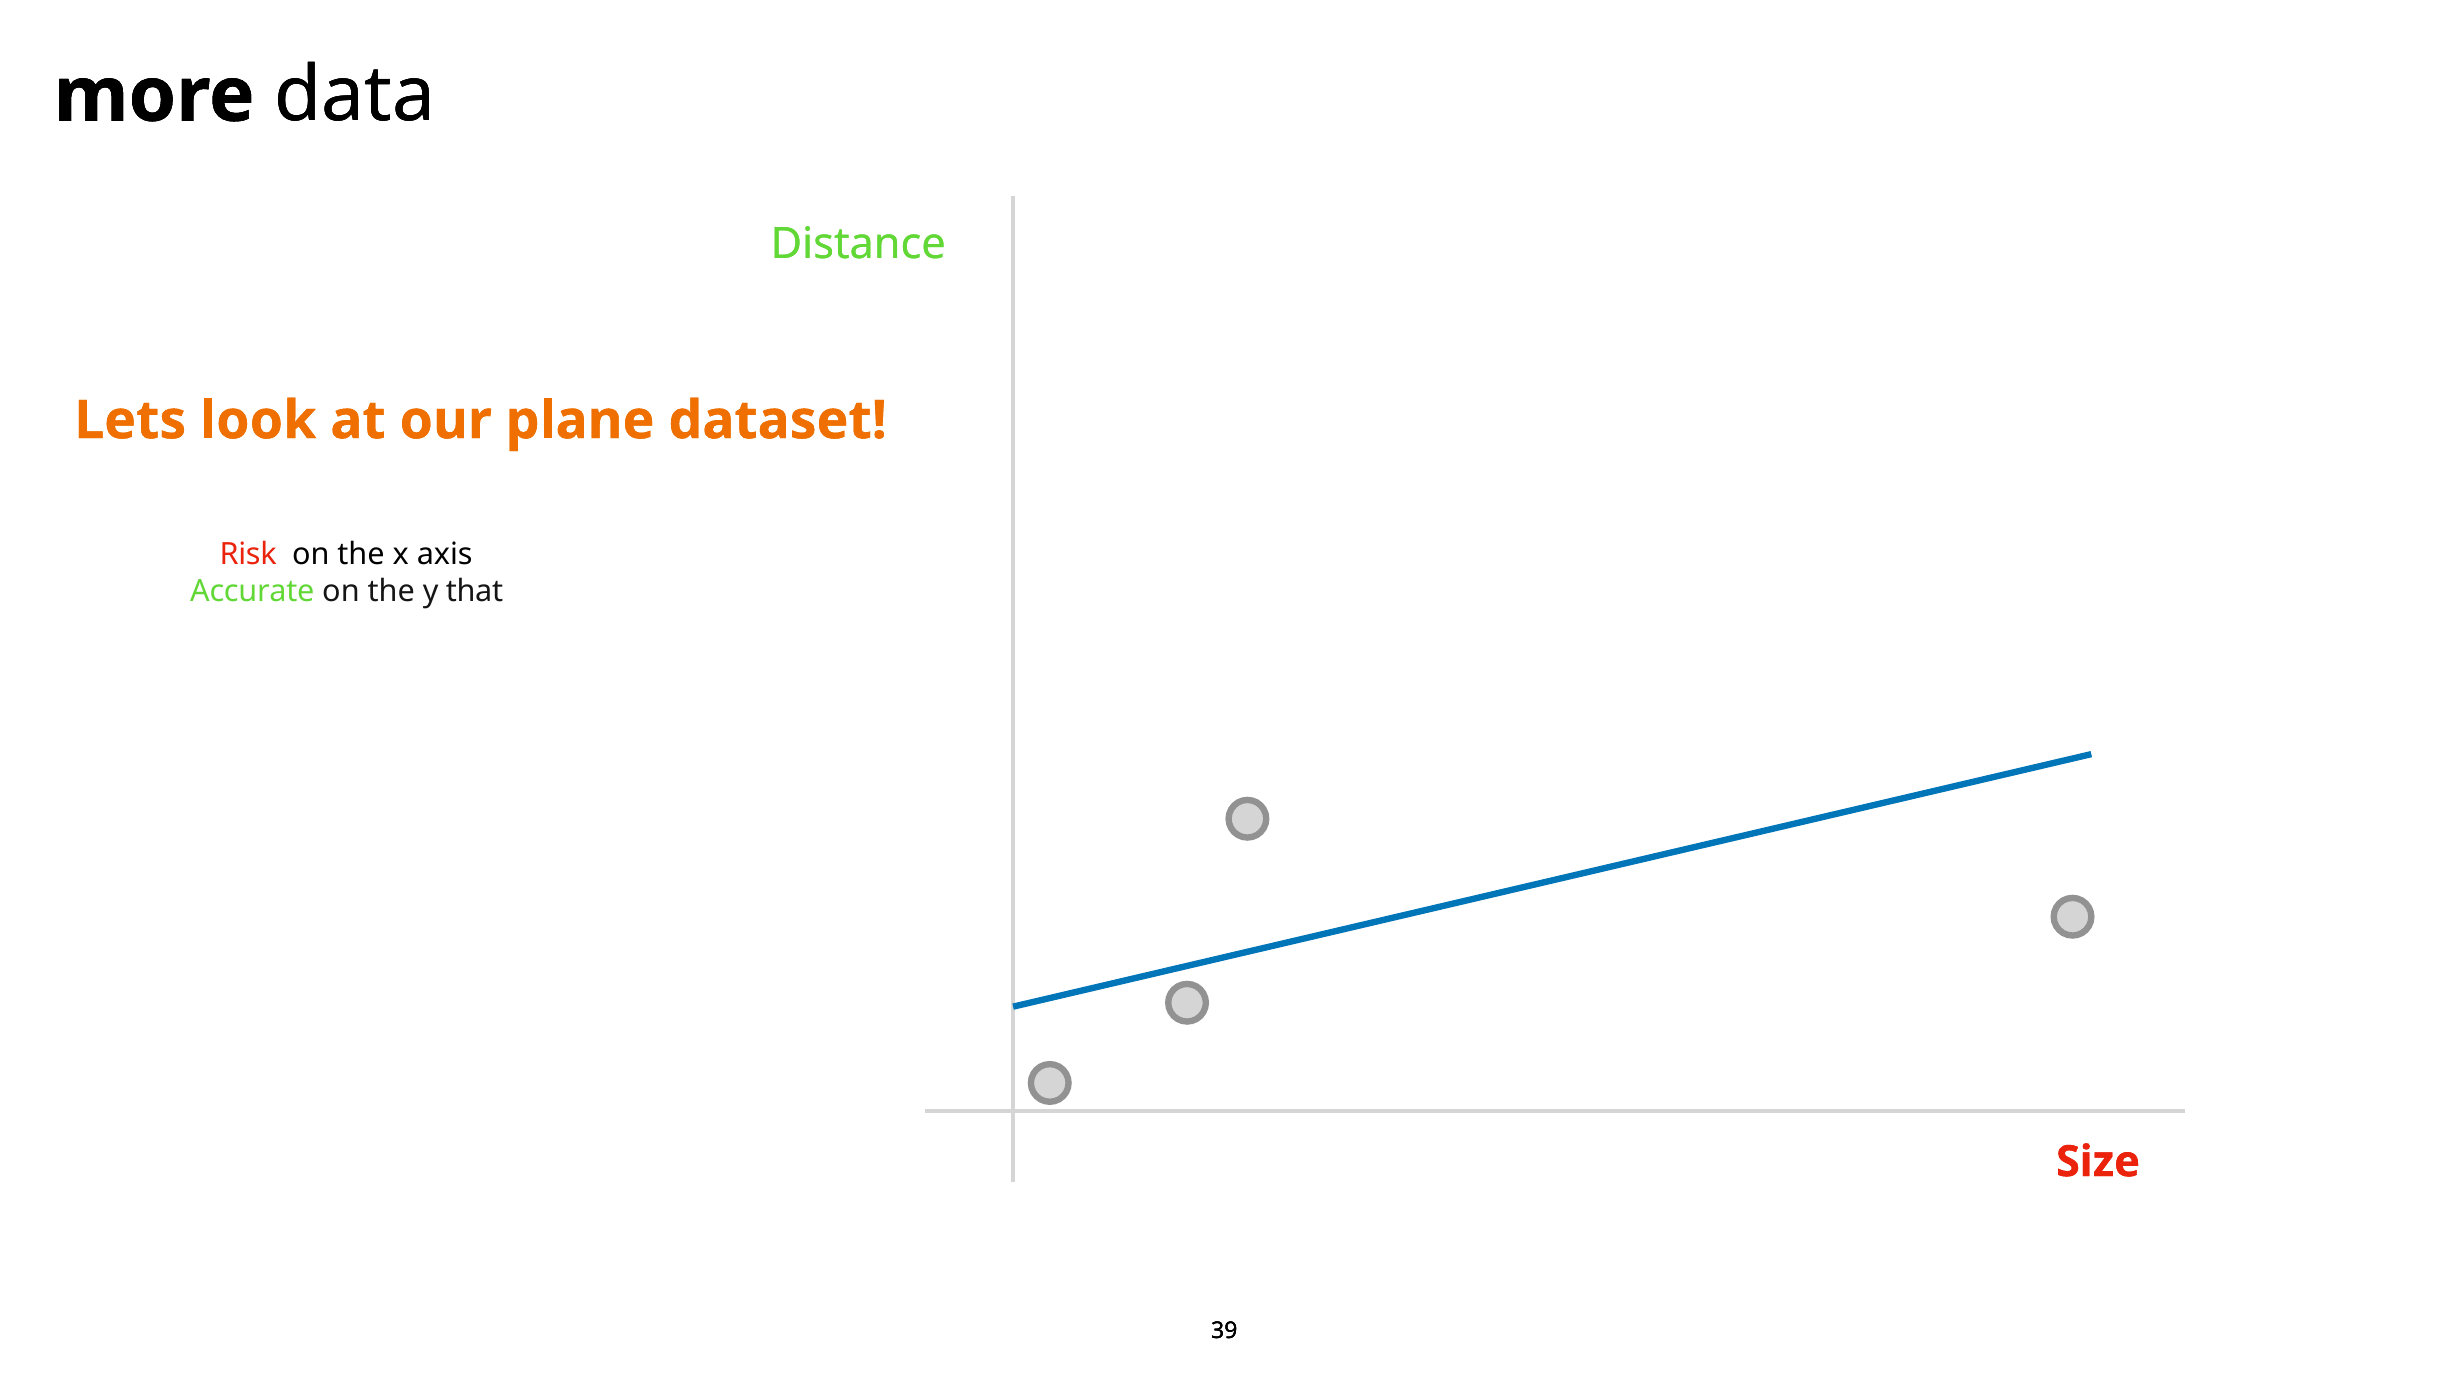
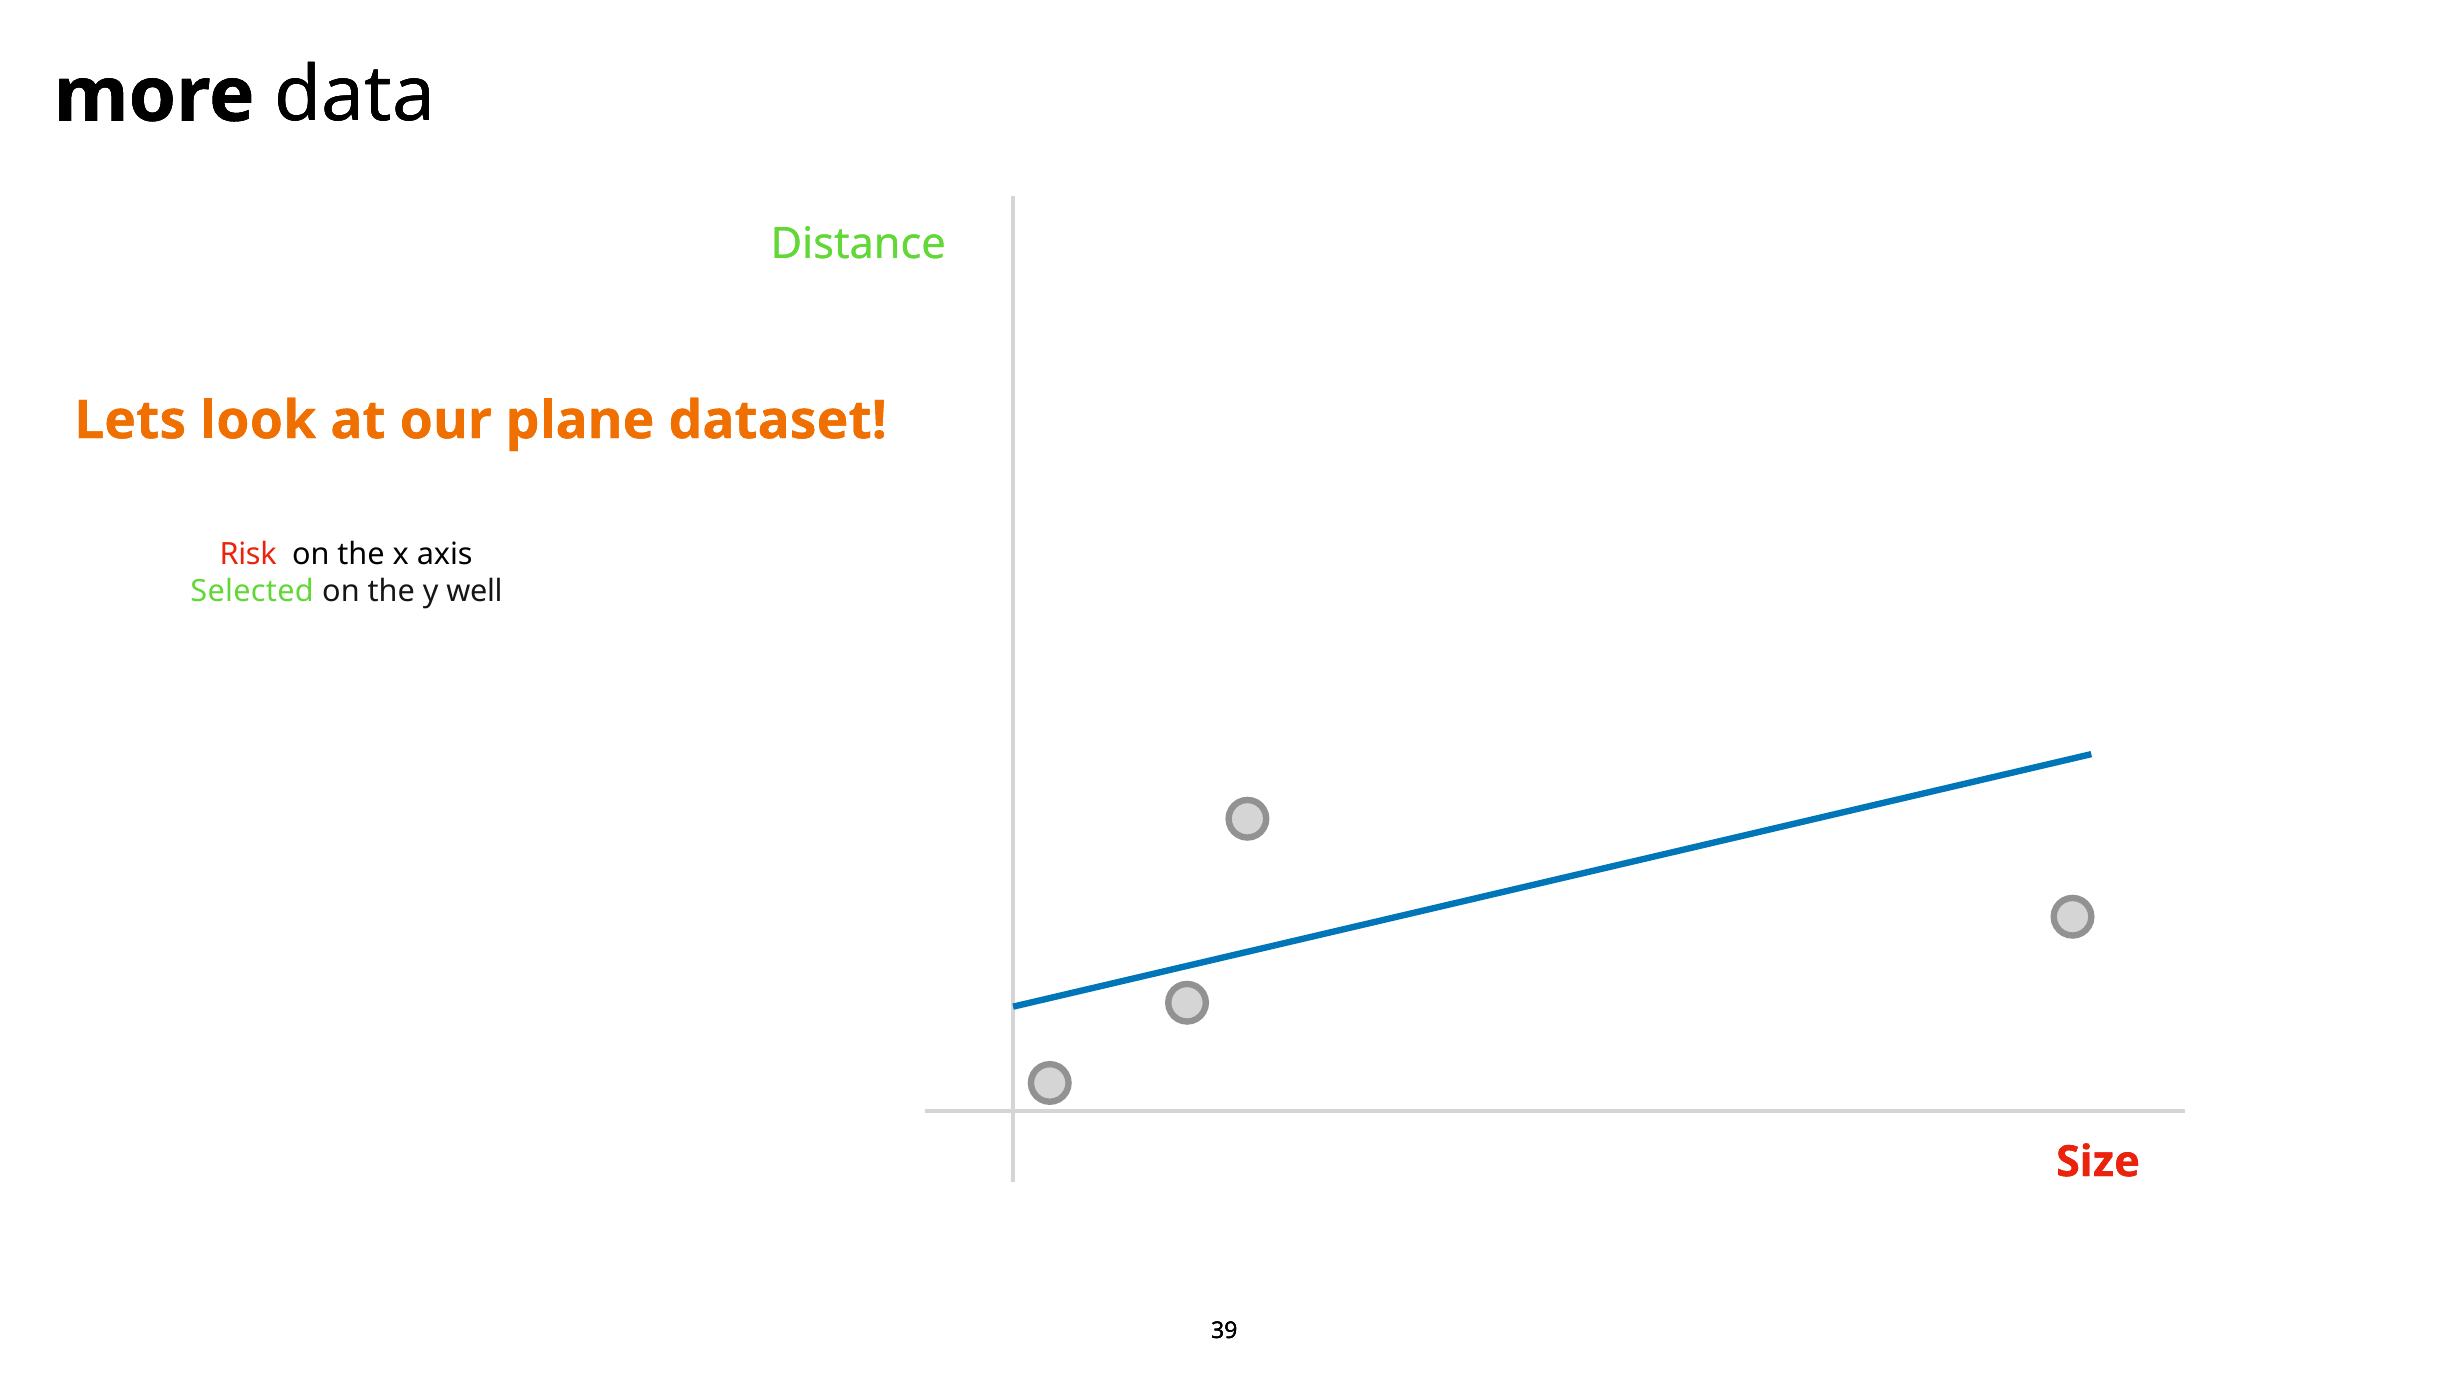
Accurate: Accurate -> Selected (252, 591)
that: that -> well (474, 591)
